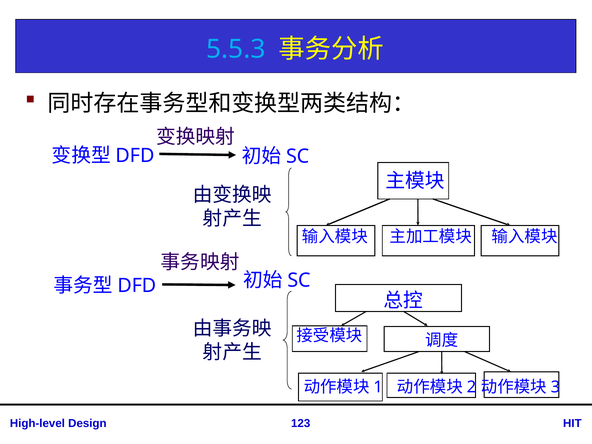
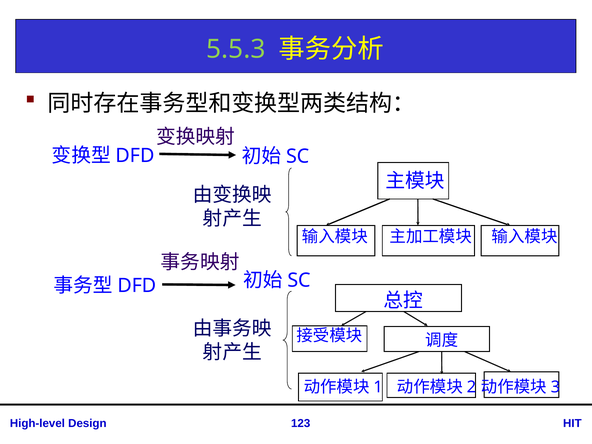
5.5.3 colour: light blue -> light green (236, 49)
